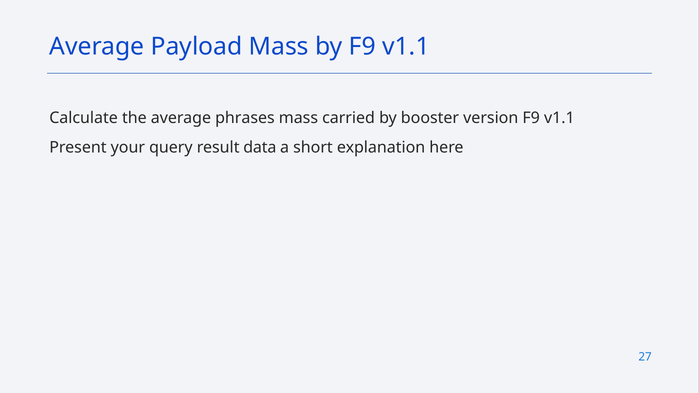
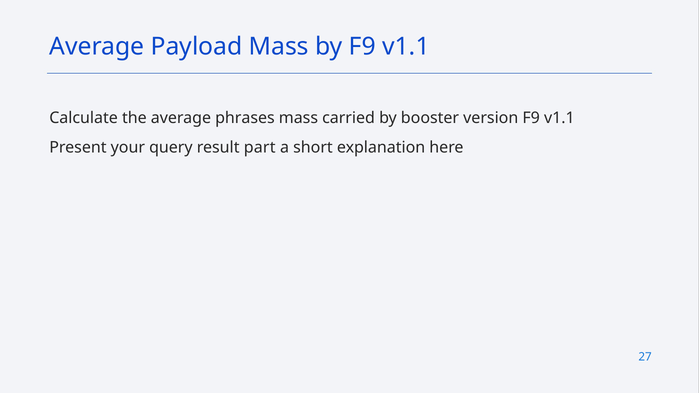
data: data -> part (260, 147)
